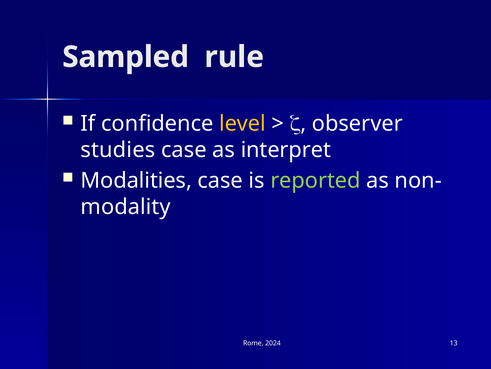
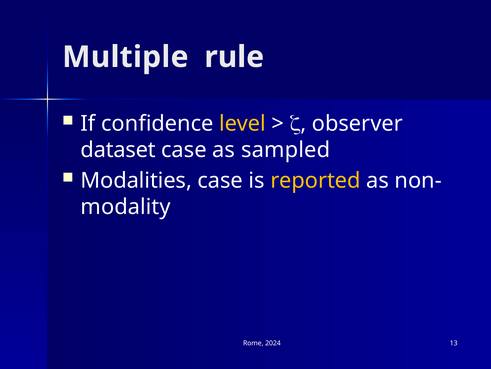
Sampled: Sampled -> Multiple (125, 57)
studies: studies -> dataset (118, 150)
interpret: interpret -> sampled (286, 150)
reported colour: light green -> yellow (315, 180)
